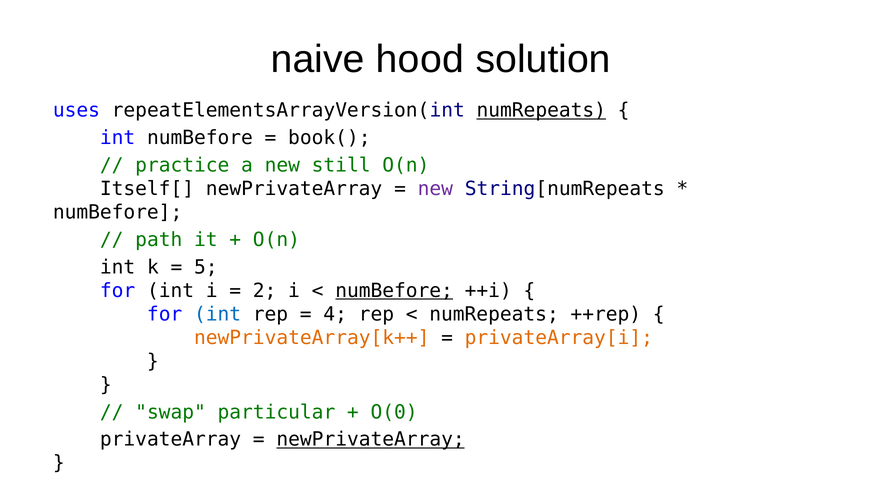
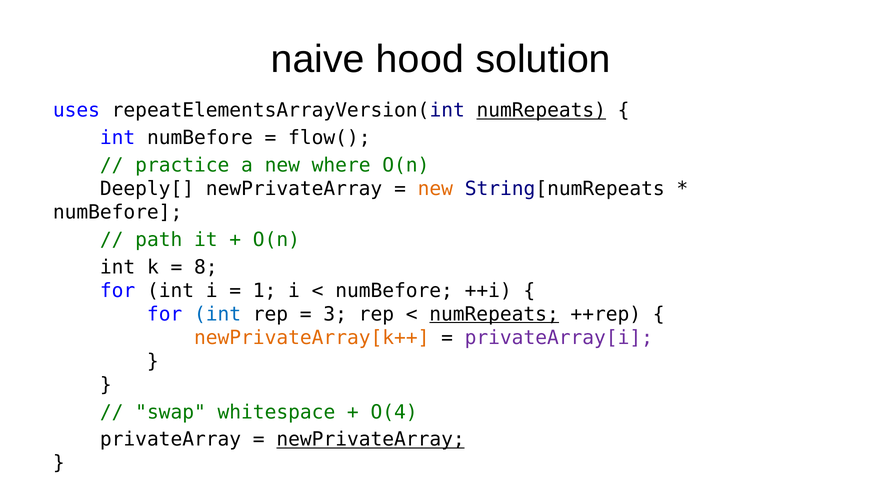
book(: book( -> flow( (329, 138)
still: still -> where (341, 165)
Itself[: Itself[ -> Deeply[ (147, 189)
new colour: purple -> orange (435, 189)
5: 5 -> 8 (206, 267)
2: 2 -> 1 (265, 291)
numBefore underline: present -> none (394, 291)
4: 4 -> 3 (335, 314)
numRepeats underline: none -> present (494, 314)
privateArray[i colour: orange -> purple (559, 338)
particular: particular -> whitespace (276, 412)
O(0: O(0 -> O(4 (394, 412)
